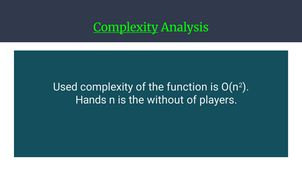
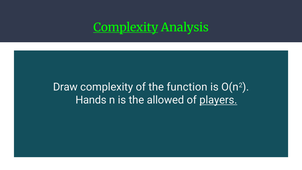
Used: Used -> Draw (65, 87)
without: without -> allowed (165, 100)
players underline: none -> present (218, 100)
